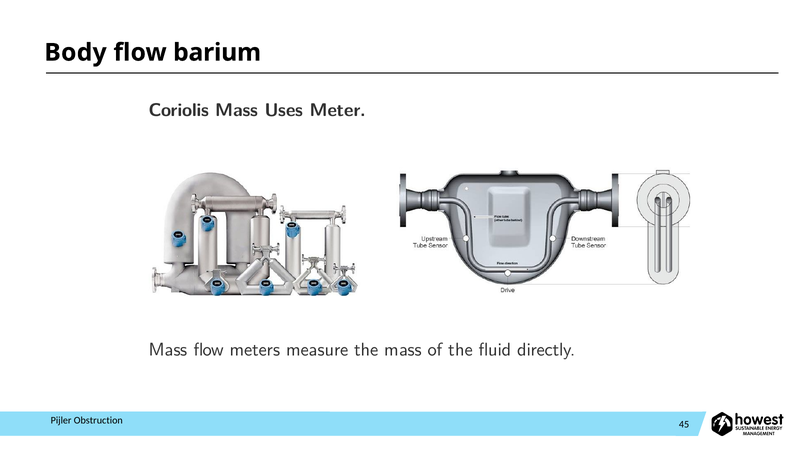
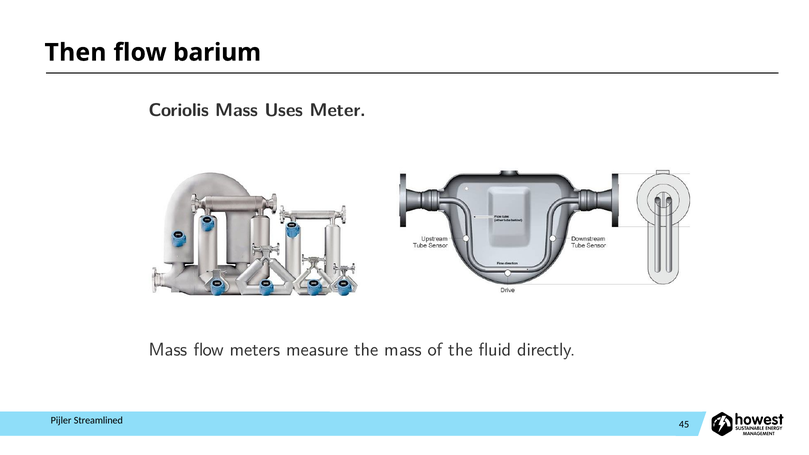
Body: Body -> Then (76, 53)
Obstruction: Obstruction -> Streamlined (98, 420)
